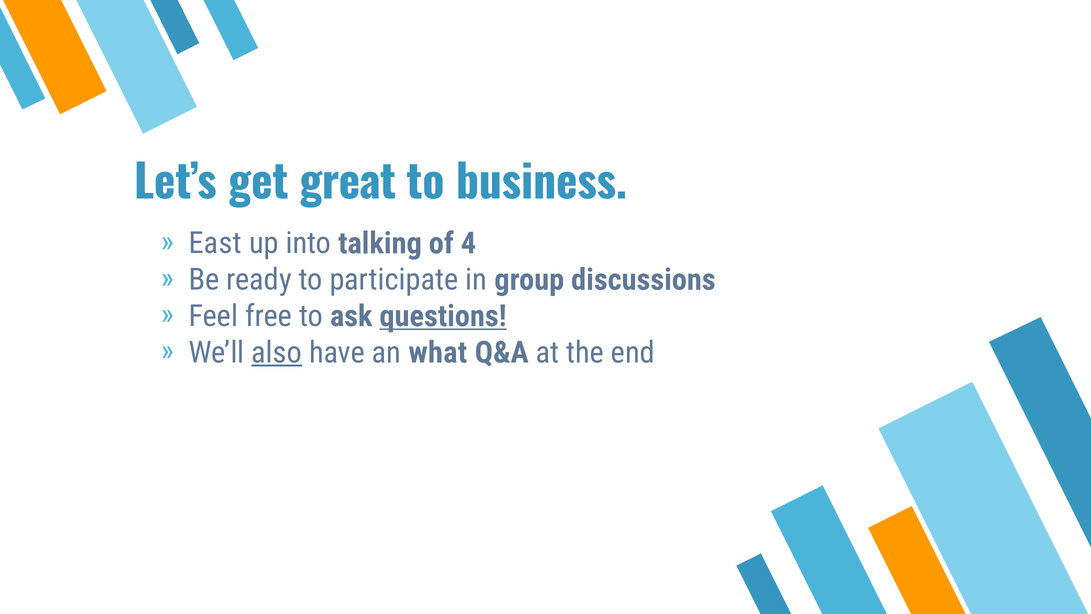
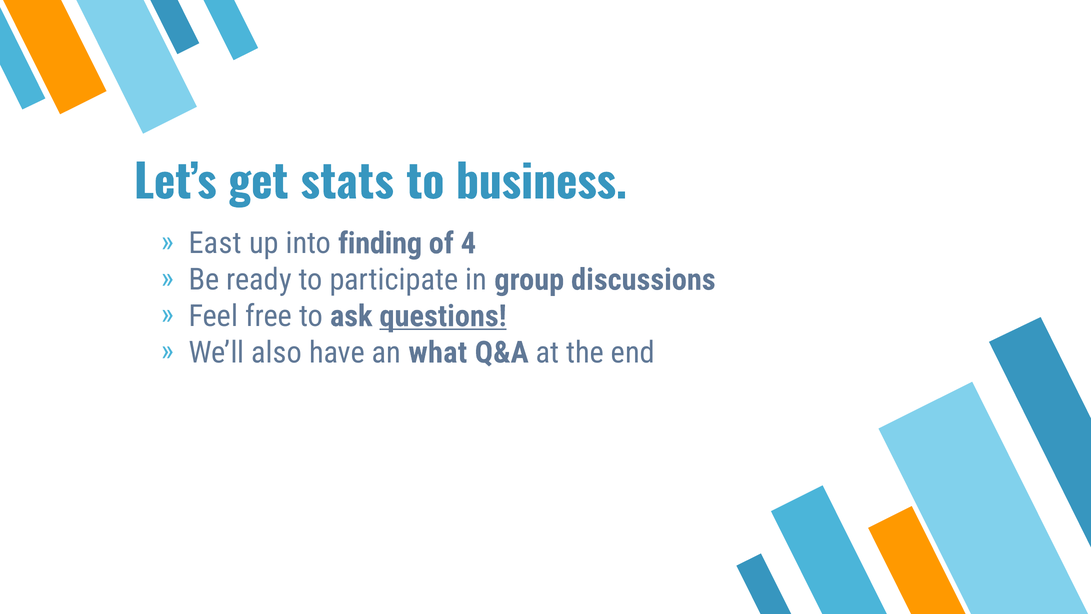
great: great -> stats (347, 183)
talking: talking -> finding (380, 243)
also underline: present -> none (277, 352)
